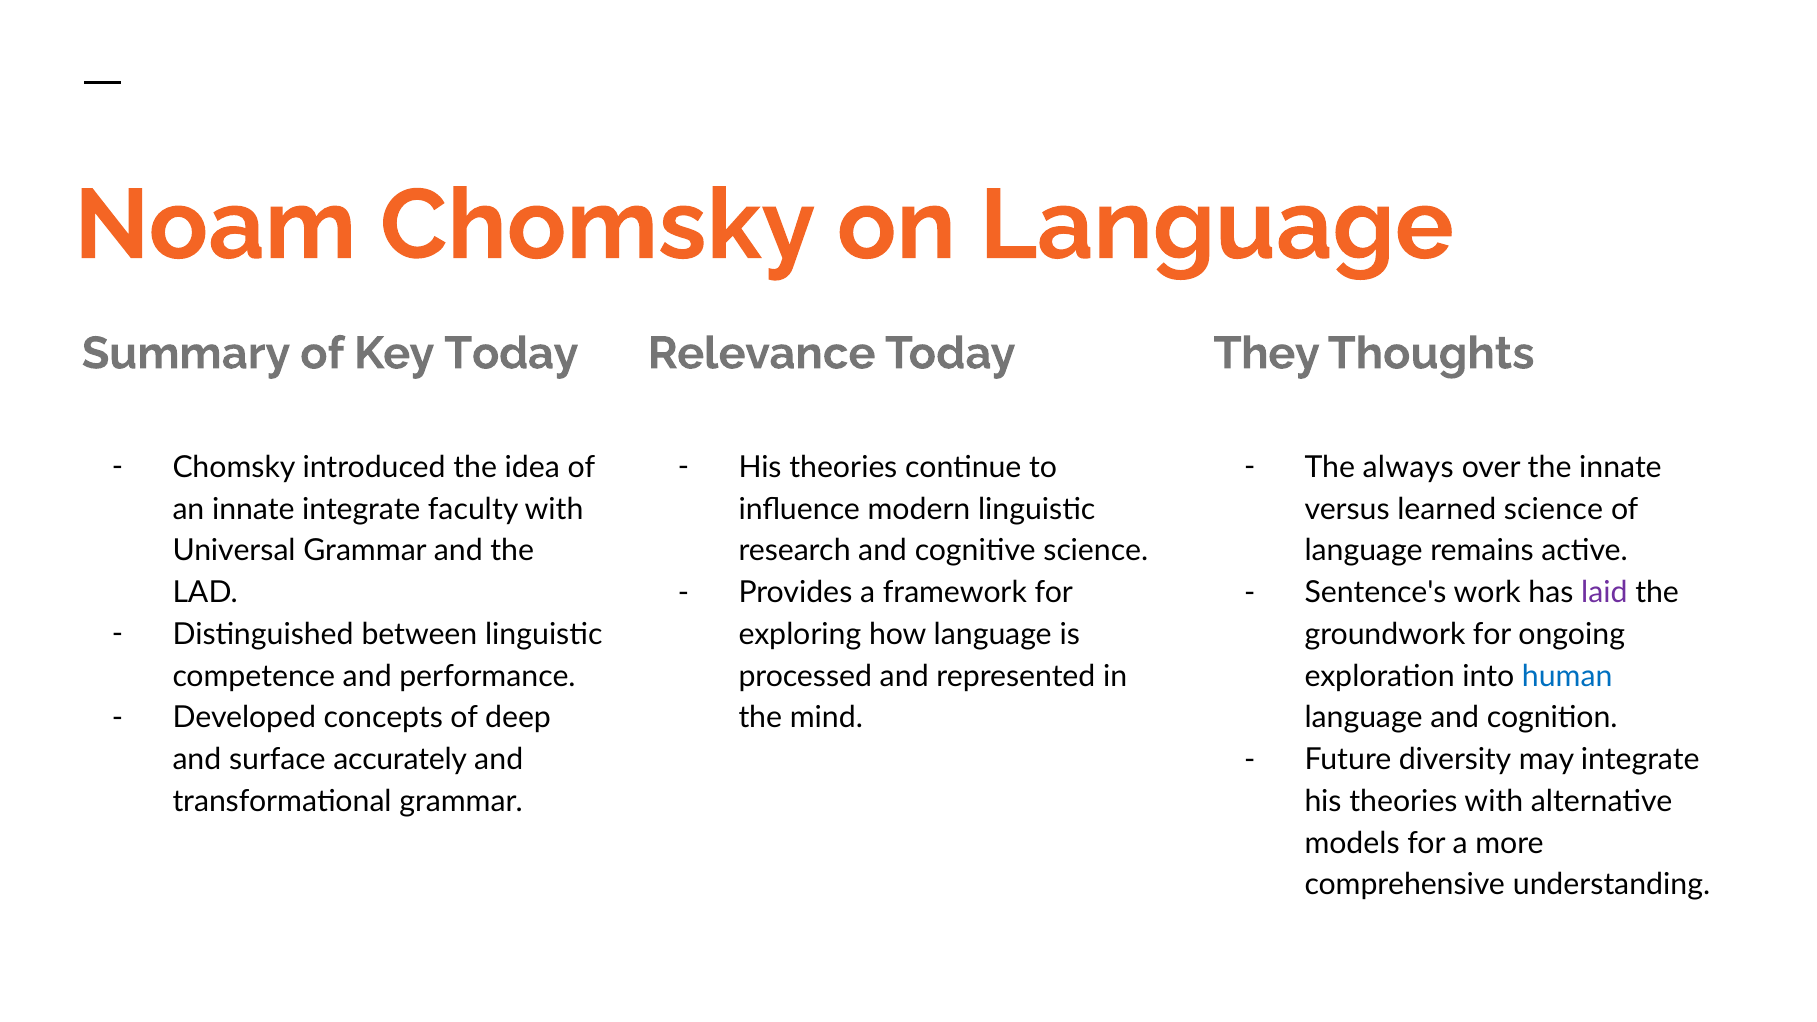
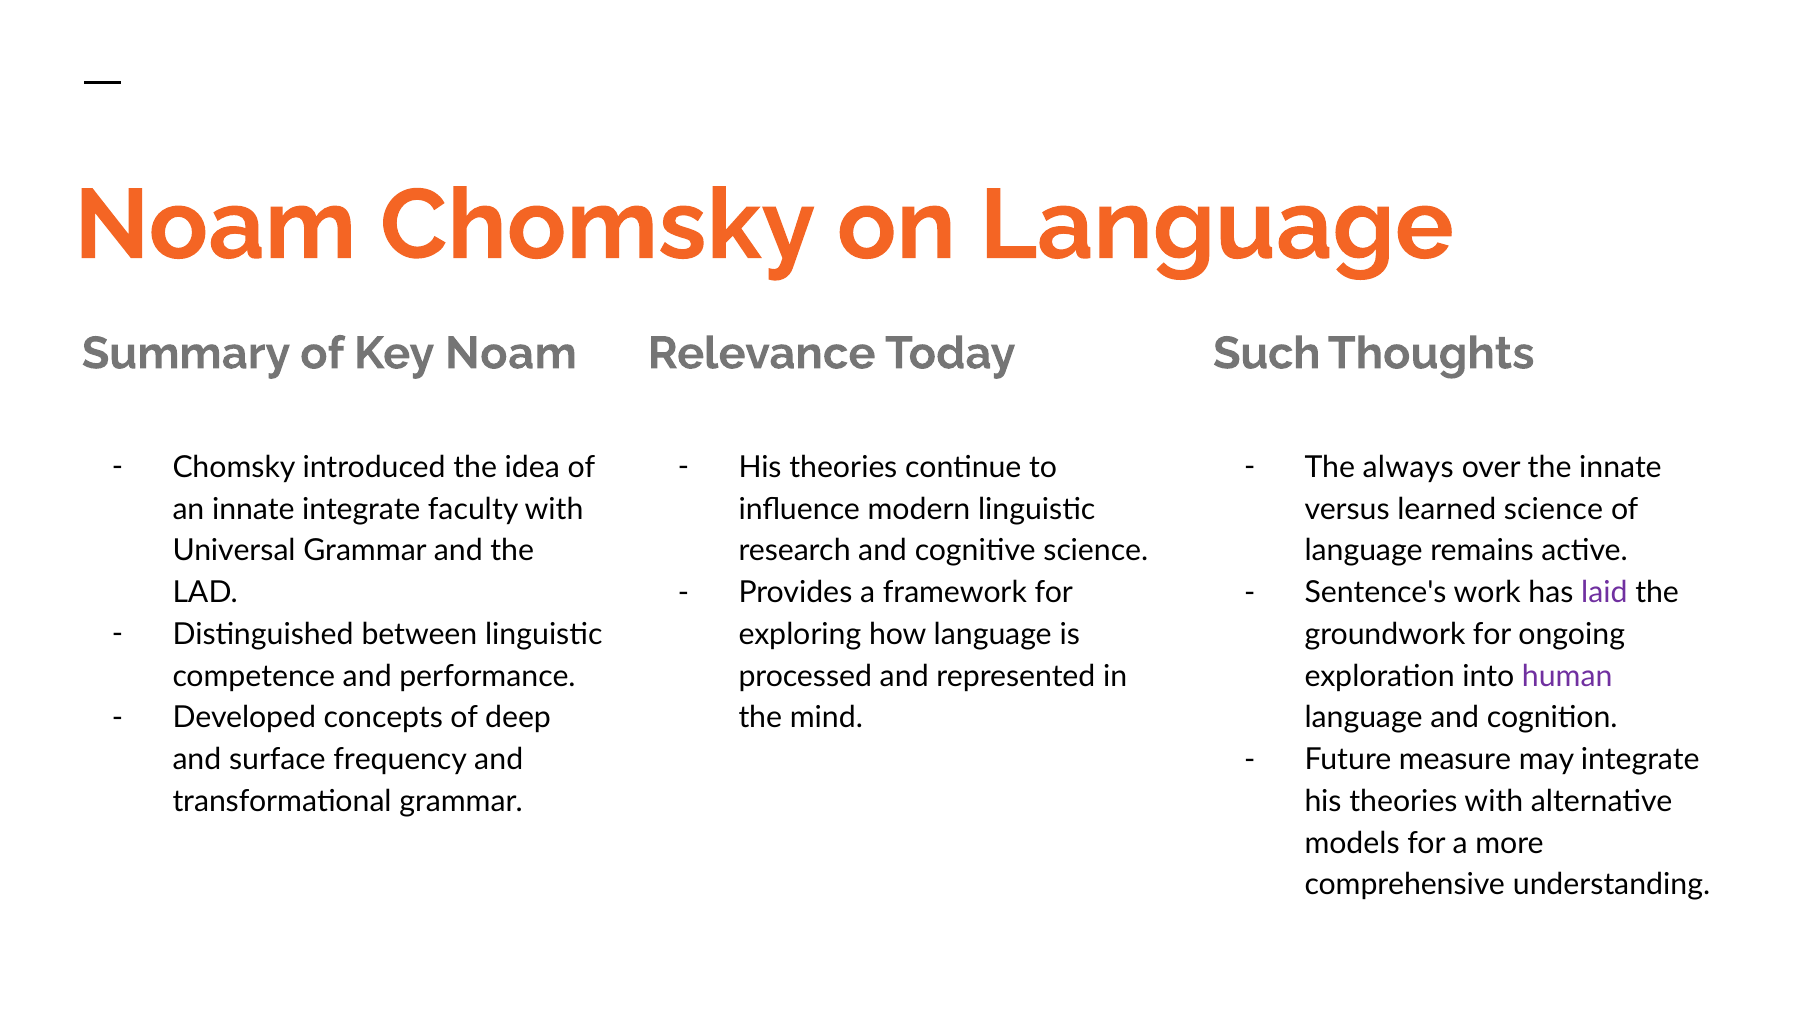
Key Today: Today -> Noam (511, 353)
They: They -> Such (1267, 353)
human colour: blue -> purple (1567, 676)
diversity: diversity -> measure (1455, 760)
accurately: accurately -> frequency (400, 760)
